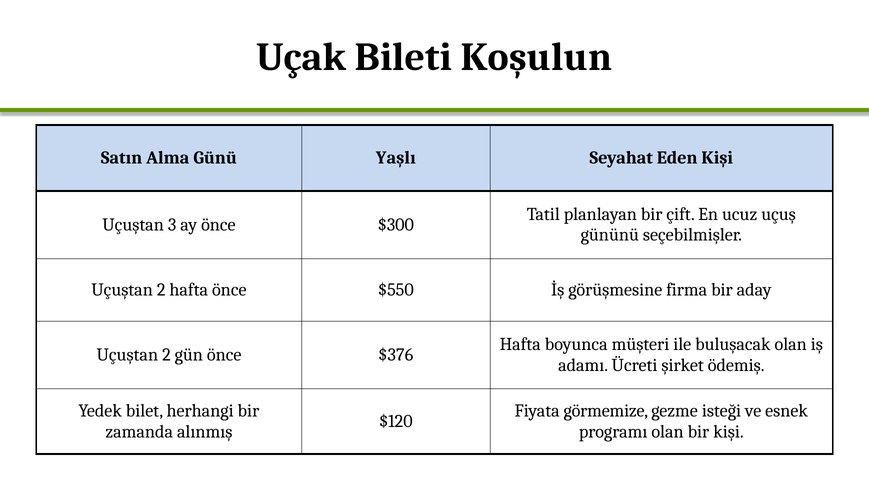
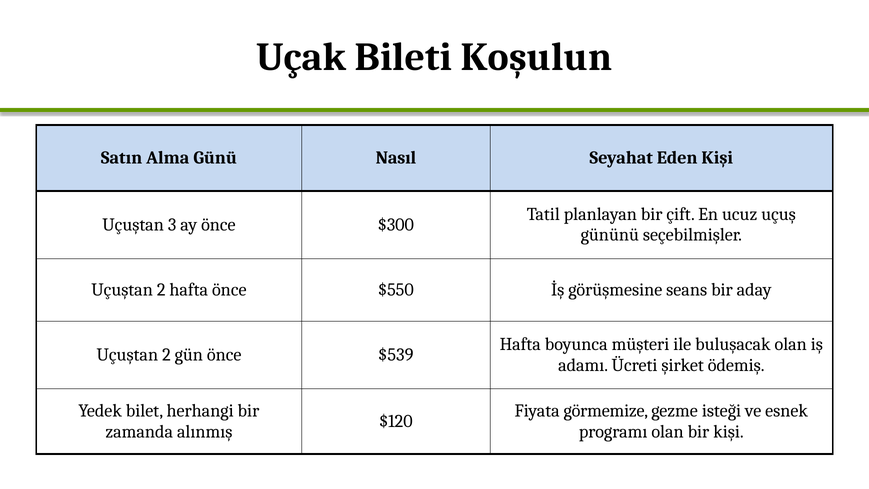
Yaşlı: Yaşlı -> Nasıl (396, 158)
firma: firma -> seans (687, 290)
$376: $376 -> $539 (396, 355)
